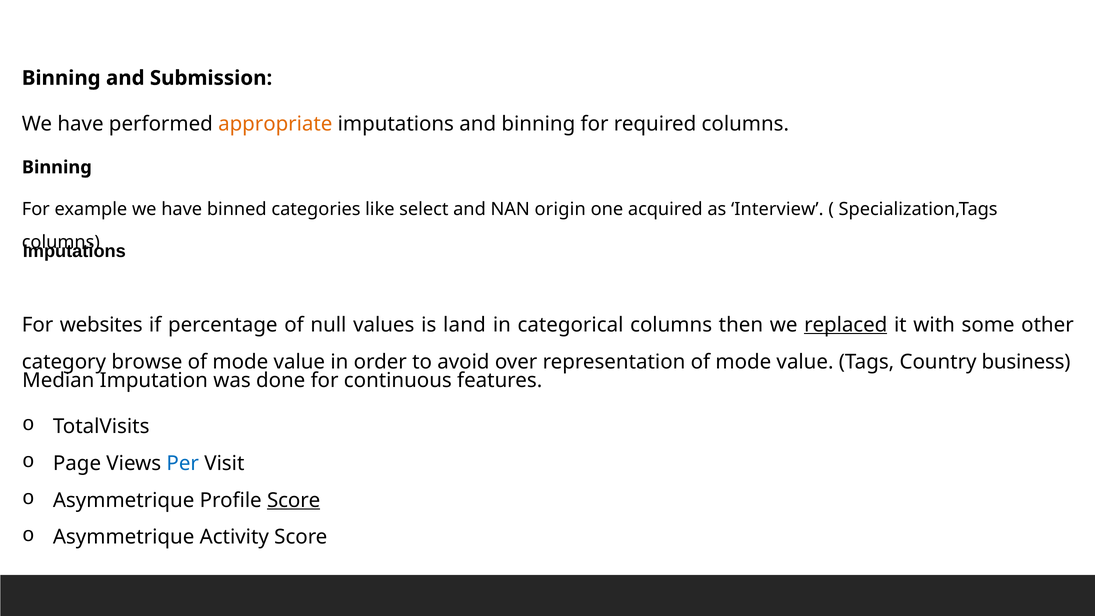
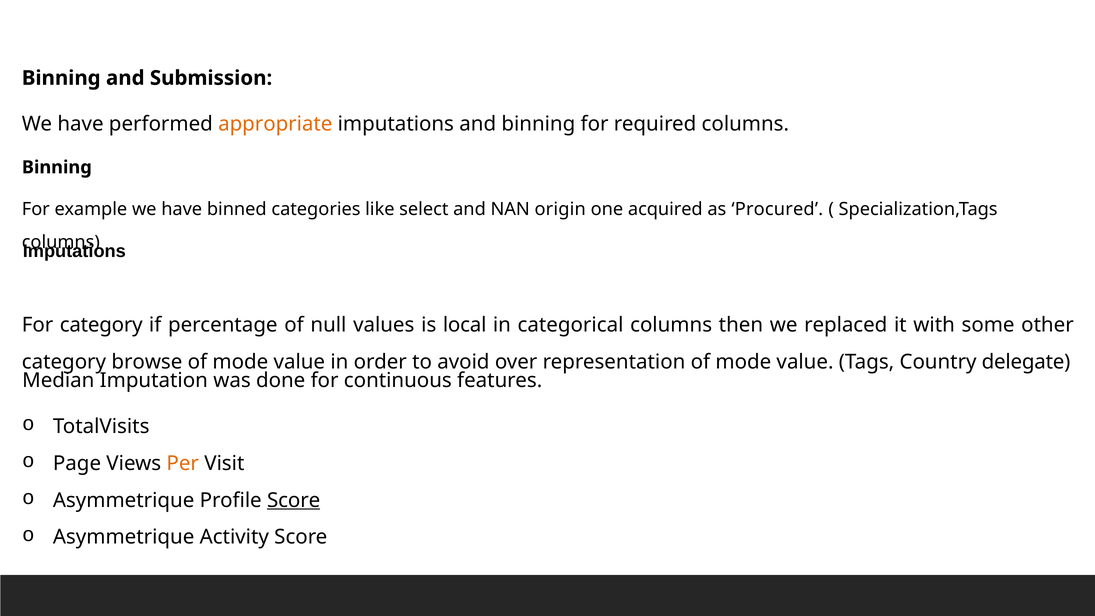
Interview: Interview -> Procured (777, 209)
For websites: websites -> category (101, 325)
land: land -> local (465, 325)
replaced underline: present -> none (846, 325)
business: business -> delegate (1026, 362)
Per colour: blue -> orange (183, 463)
